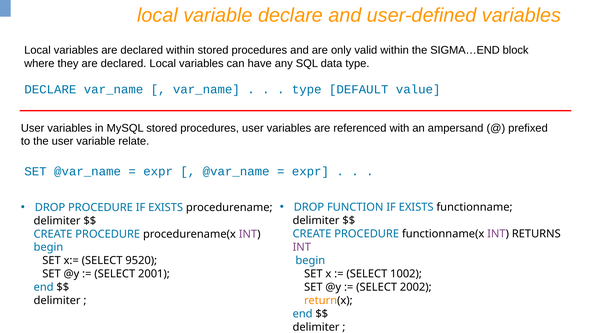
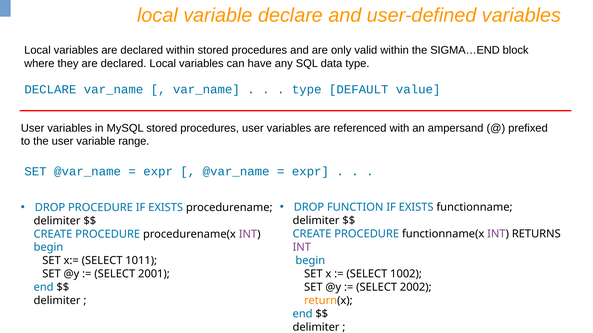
relate: relate -> range (134, 142)
9520: 9520 -> 1011 (141, 261)
